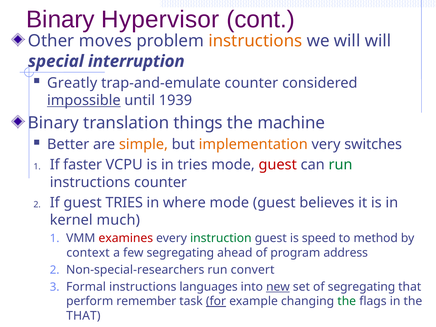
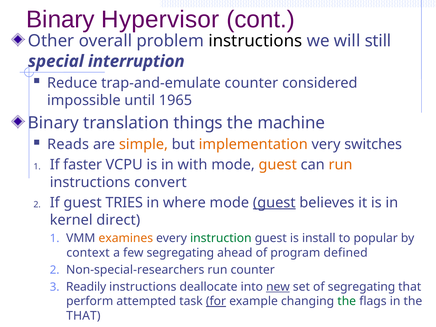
moves: moves -> overall (105, 41)
instructions colour: orange -> black (255, 41)
will will: will -> still (378, 41)
Greatly: Greatly -> Reduce (72, 83)
impossible underline: present -> none (84, 100)
1939: 1939 -> 1965 (175, 100)
Better: Better -> Reads (68, 144)
in tries: tries -> with (192, 165)
guest colour: red -> orange (278, 165)
run colour: green -> orange (340, 165)
instructions counter: counter -> convert (160, 182)
guest underline: none -> present (274, 203)
much: much -> direct (118, 220)
examines colour: red -> orange (126, 238)
speed: speed -> install (319, 238)
method: method -> popular (376, 238)
address: address -> defined (346, 253)
run convert: convert -> counter (253, 270)
Formal: Formal -> Readily (86, 287)
languages: languages -> deallocate (209, 287)
remember: remember -> attempted (146, 301)
